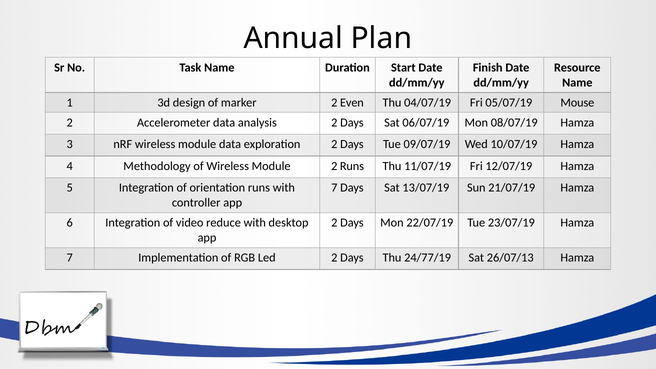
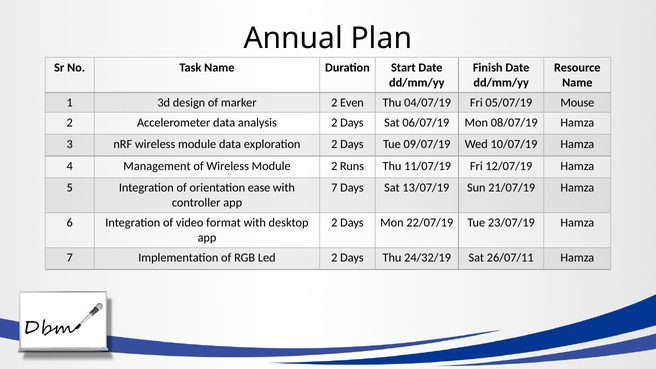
Methodology: Methodology -> Management (157, 166)
orientation runs: runs -> ease (259, 188)
reduce: reduce -> format (224, 223)
24/77/19: 24/77/19 -> 24/32/19 (428, 258)
26/07/13: 26/07/13 -> 26/07/11 (510, 258)
